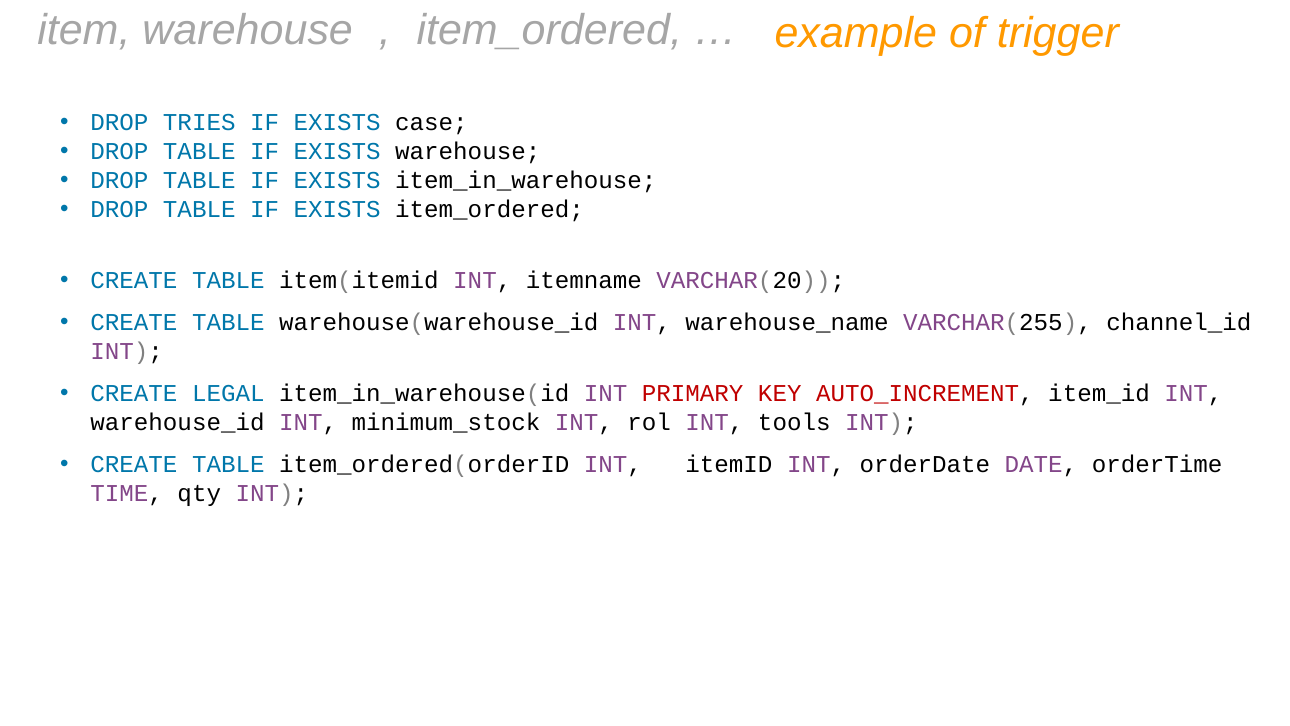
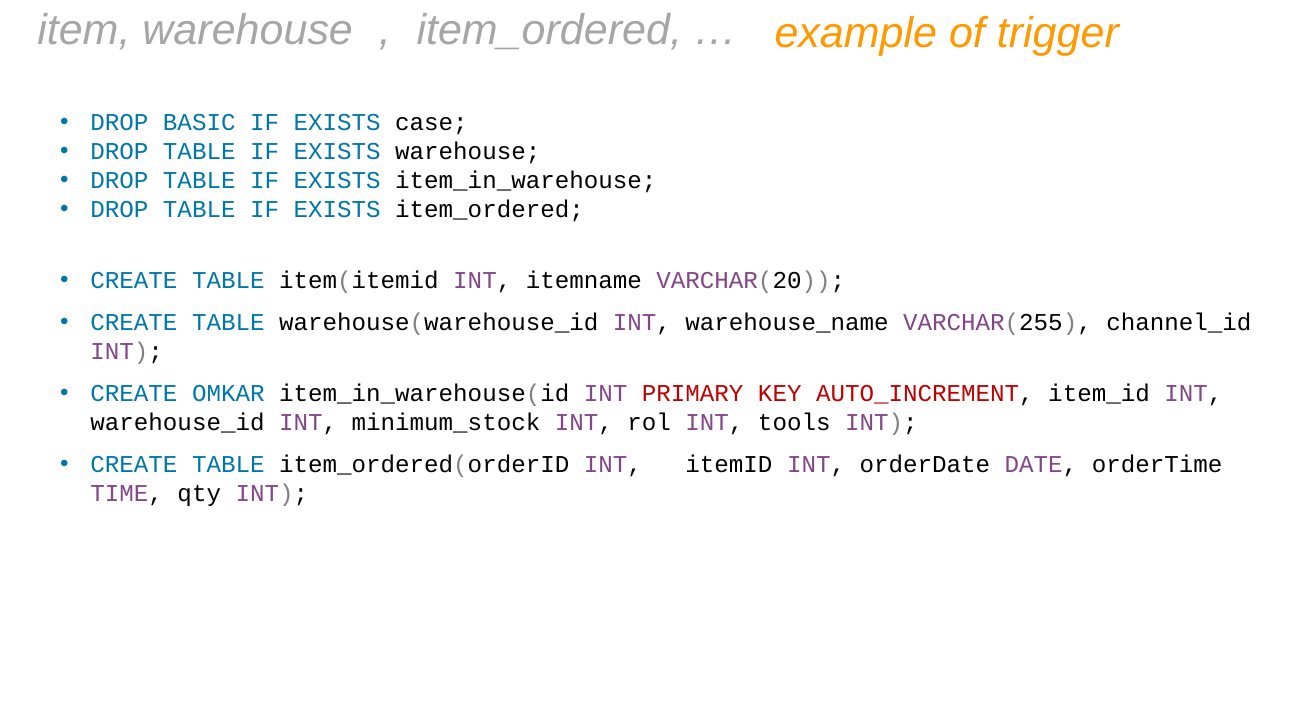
TRIES: TRIES -> BASIC (199, 122)
LEGAL: LEGAL -> OMKAR (228, 393)
